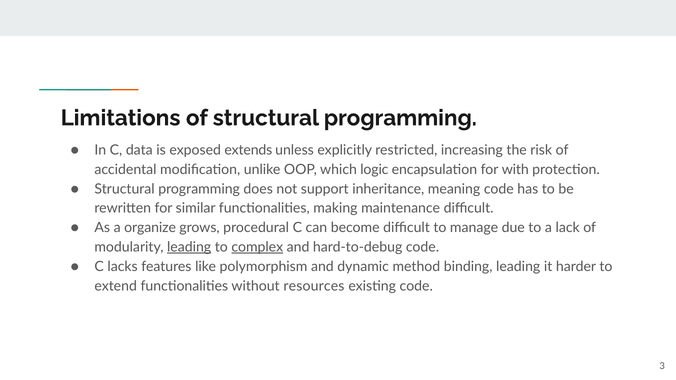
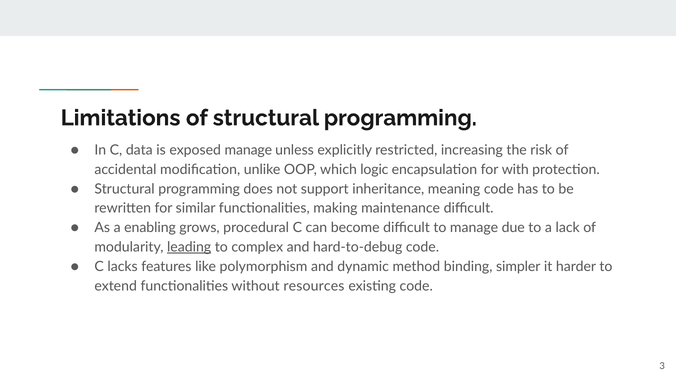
exposed extends: extends -> manage (248, 150)
organize: organize -> enabling (150, 228)
complex underline: present -> none (257, 247)
binding leading: leading -> simpler (518, 267)
